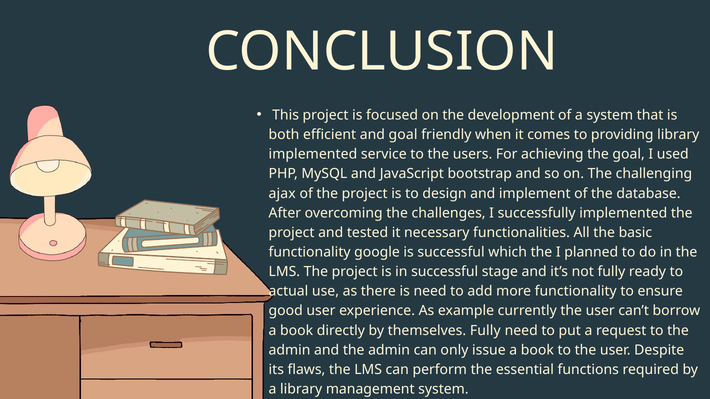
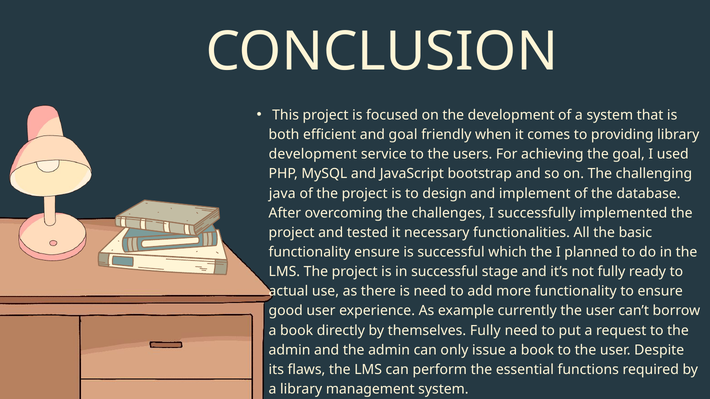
implemented: implemented -> development (313, 154)
ajax: ajax -> java (282, 194)
functionality google: google -> ensure (377, 252)
